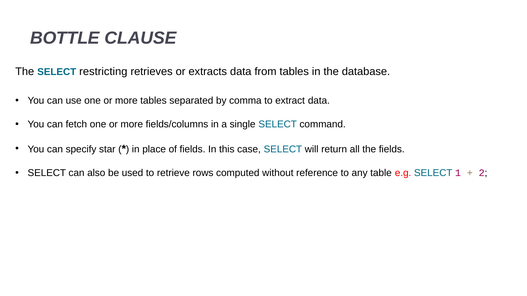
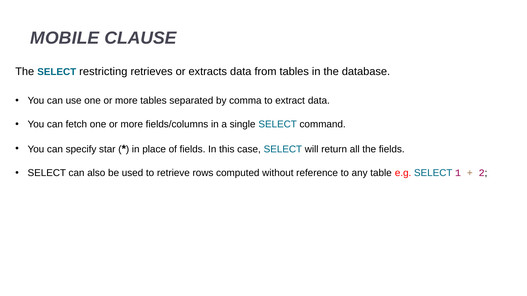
BOTTLE: BOTTLE -> MOBILE (65, 38)
